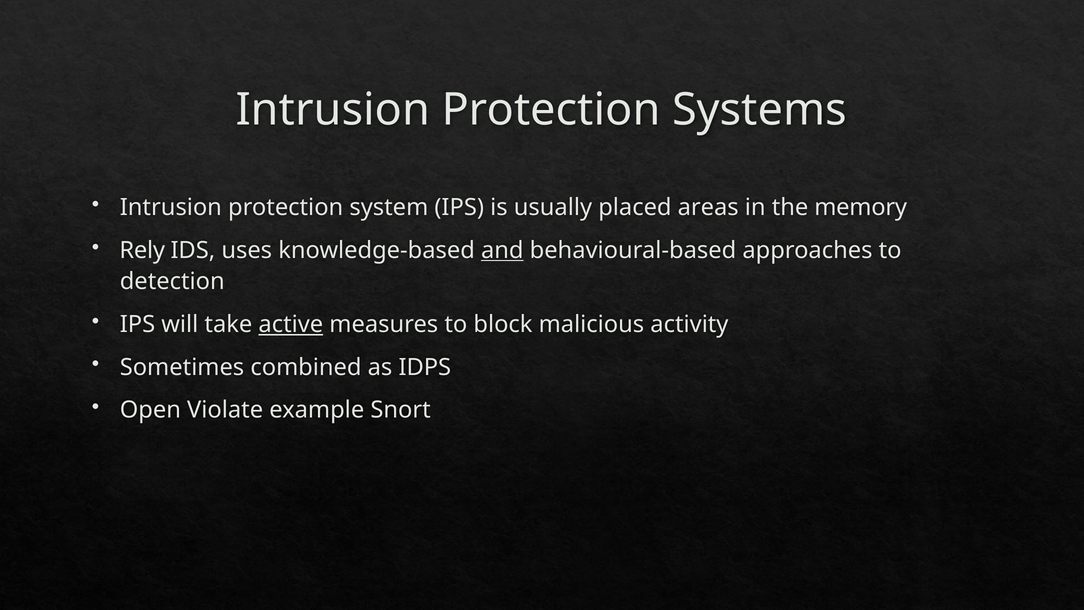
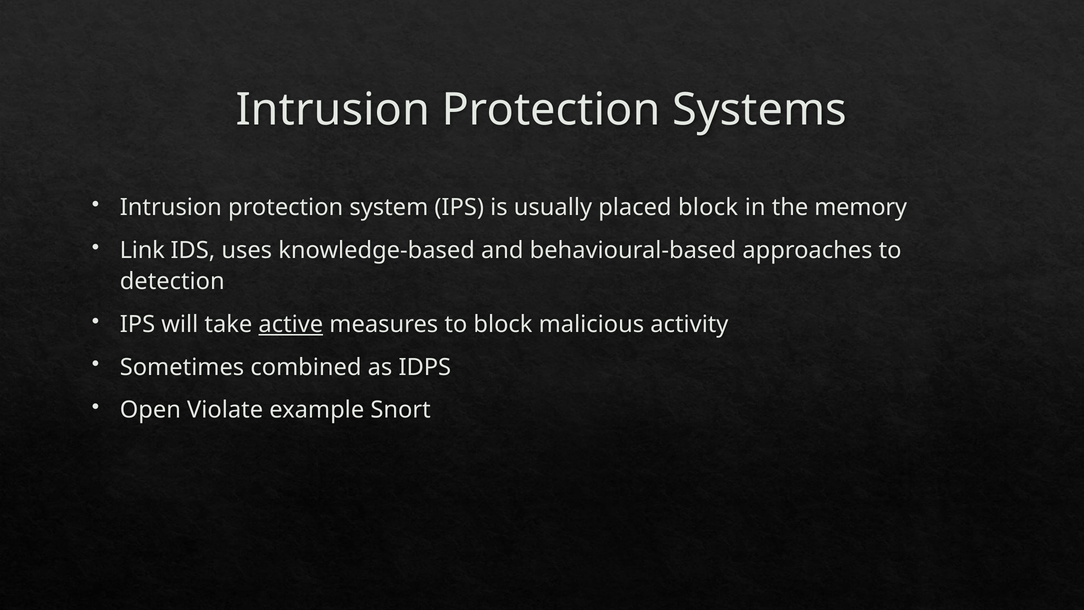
placed areas: areas -> block (708, 207)
Rely: Rely -> Link (142, 250)
and underline: present -> none (502, 250)
